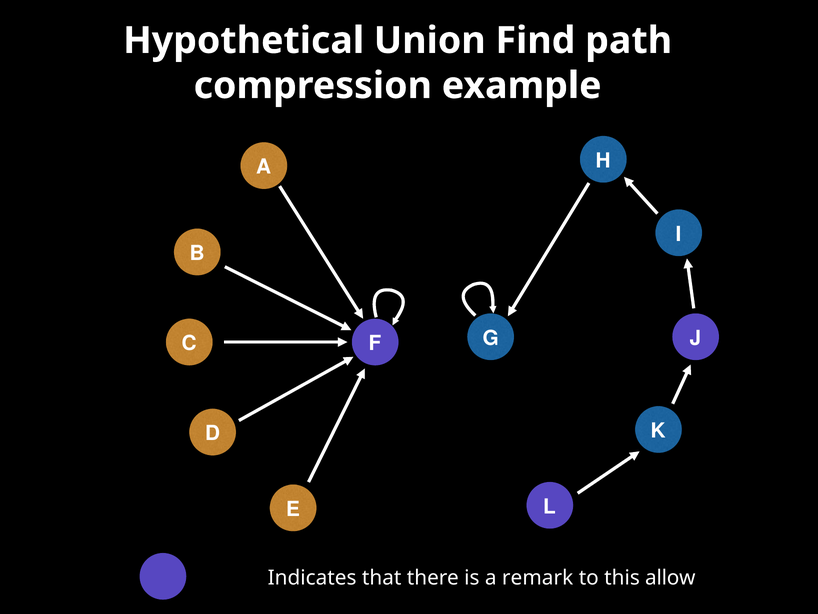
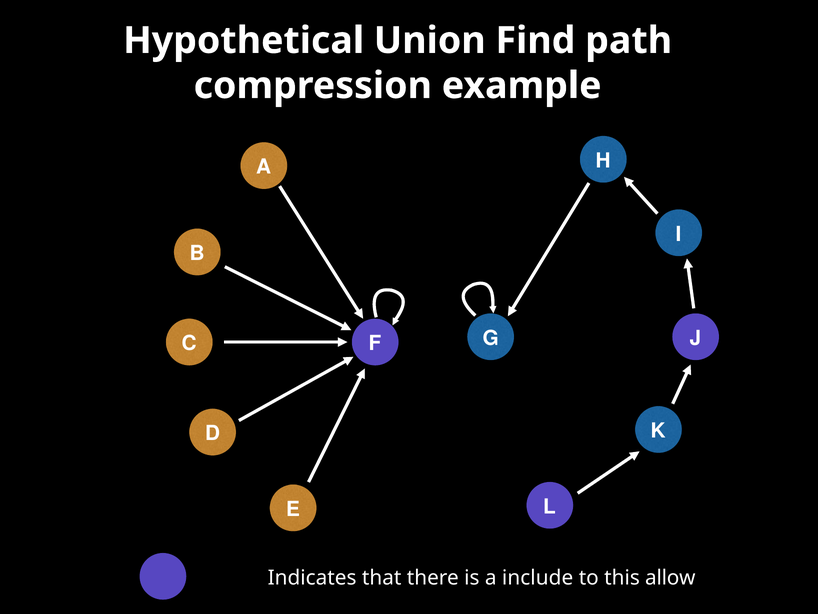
remark: remark -> include (538, 577)
